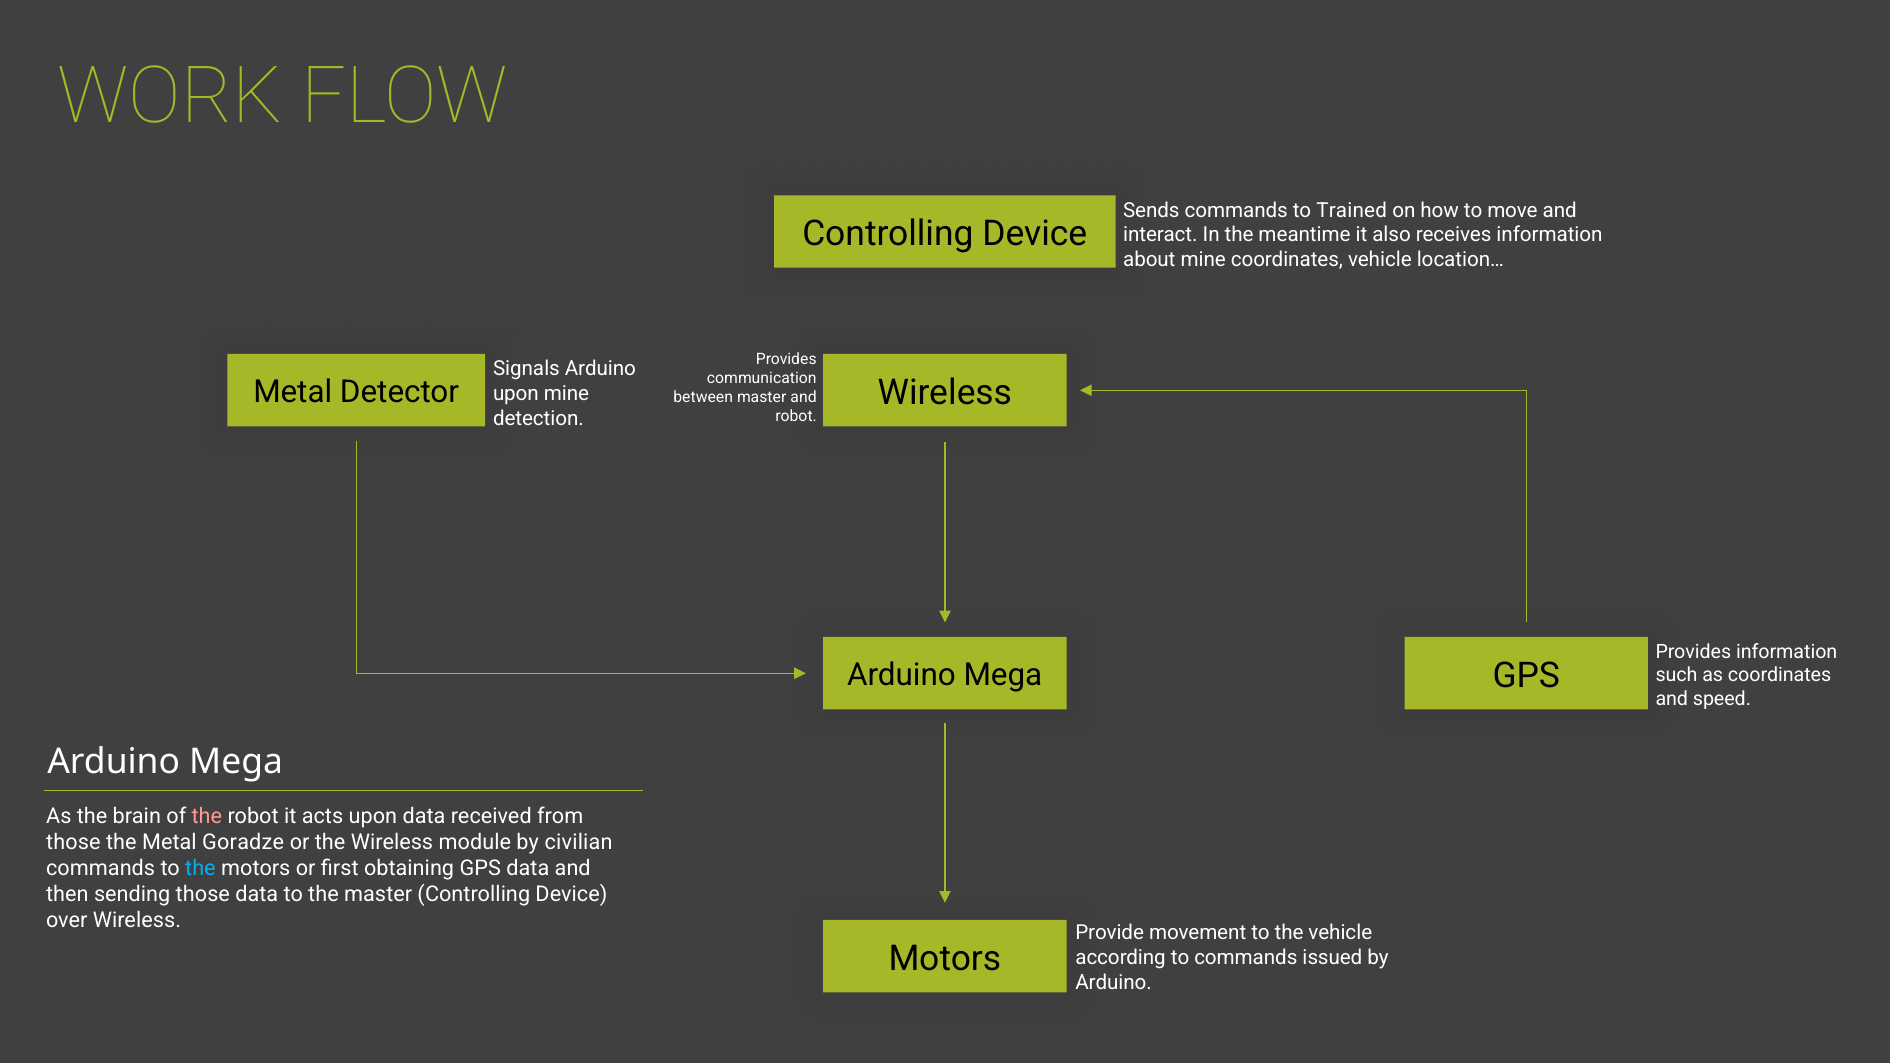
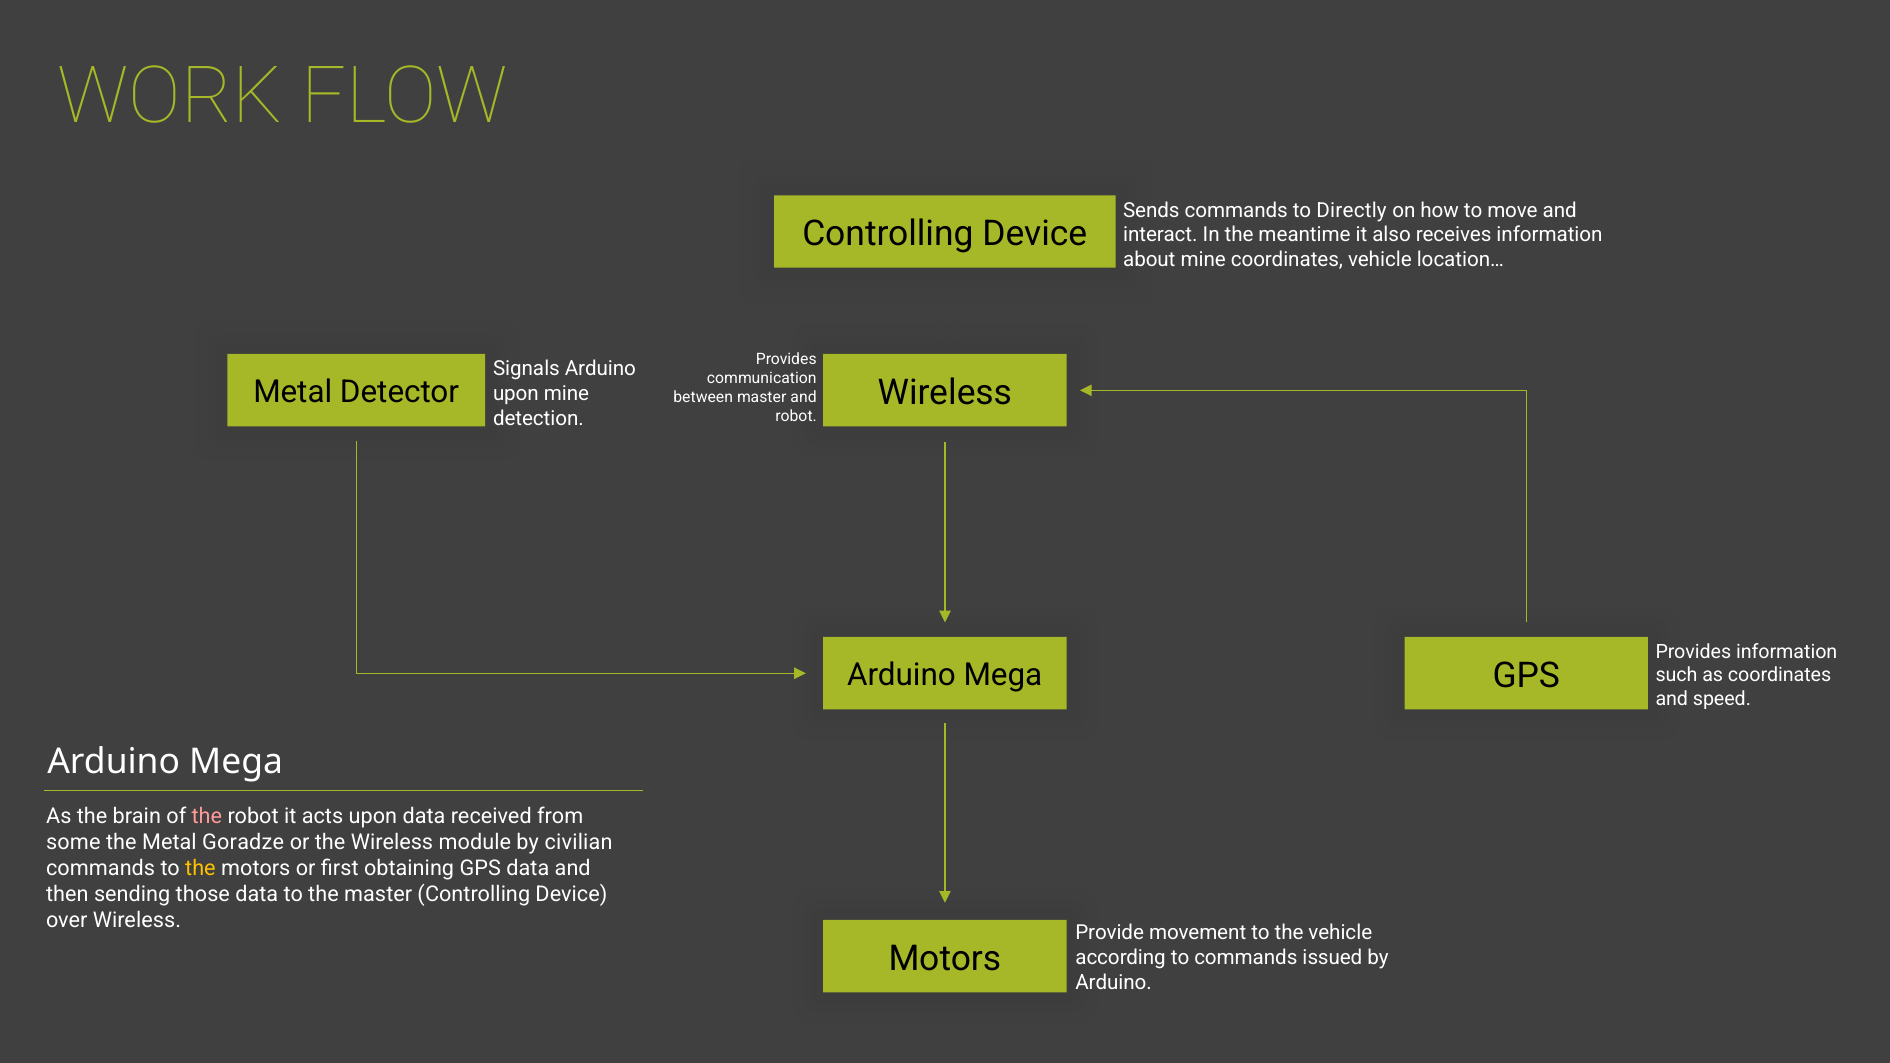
Trained: Trained -> Directly (1352, 210)
those: those -> some (73, 842)
the colour: light blue -> yellow (200, 868)
